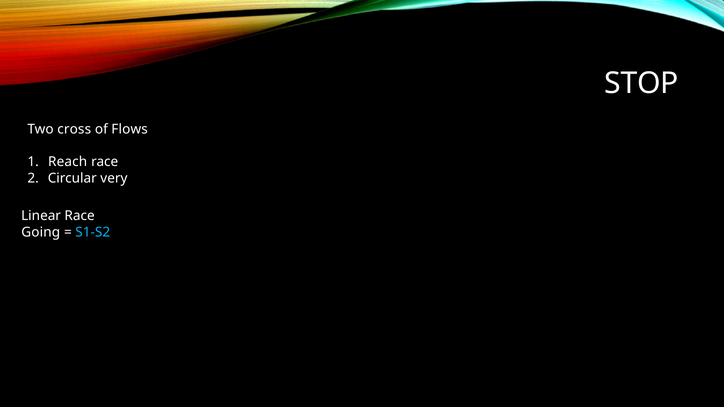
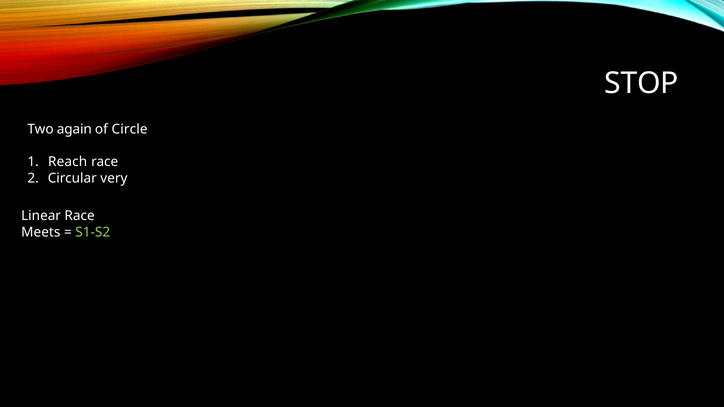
cross: cross -> again (74, 129)
Flows: Flows -> Circle (130, 129)
Going: Going -> Meets (41, 232)
S1-S2 colour: light blue -> light green (93, 232)
